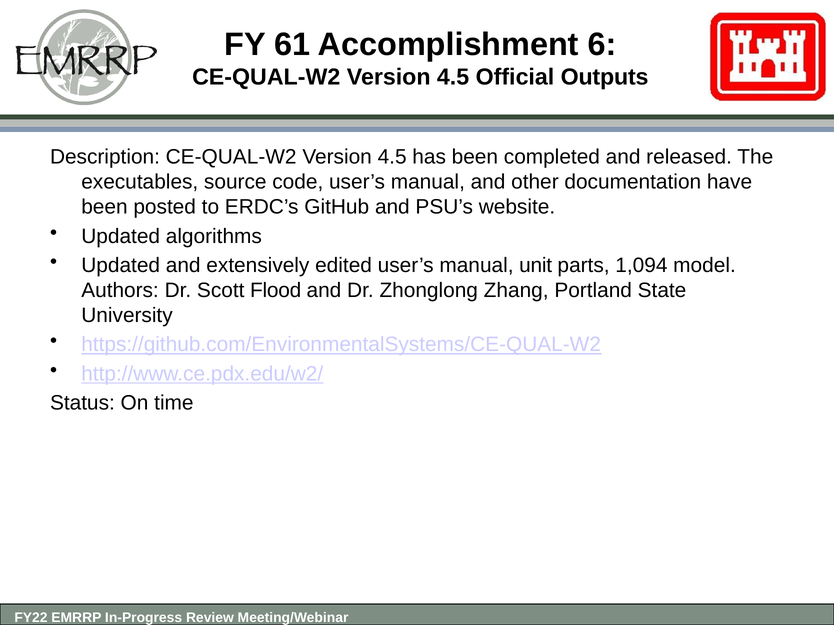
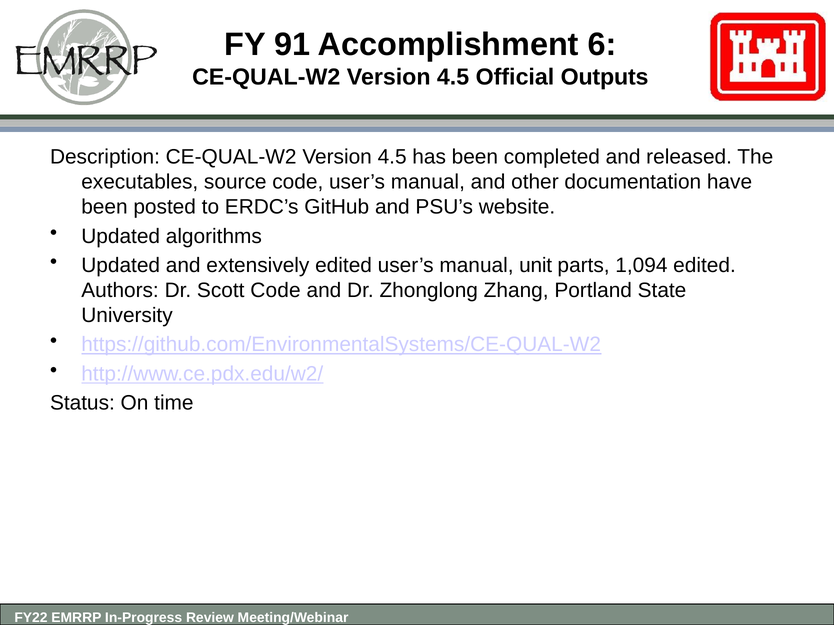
61: 61 -> 91 (292, 45)
1,094 model: model -> edited (705, 266)
Scott Flood: Flood -> Code (275, 291)
